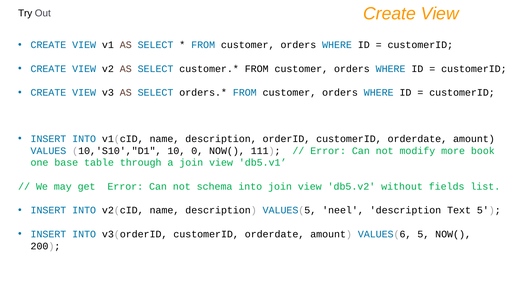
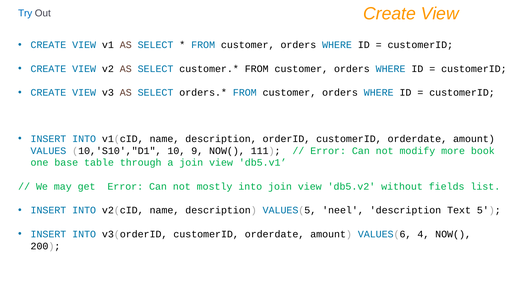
Try colour: black -> blue (25, 13)
0: 0 -> 9 (197, 151)
schema: schema -> mostly (215, 186)
VALUES(6 5: 5 -> 4 (423, 234)
